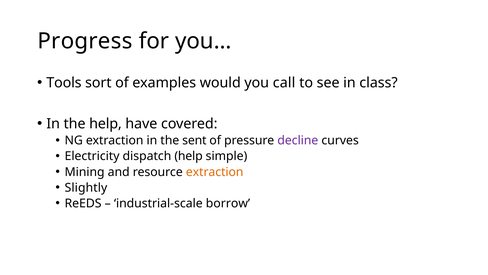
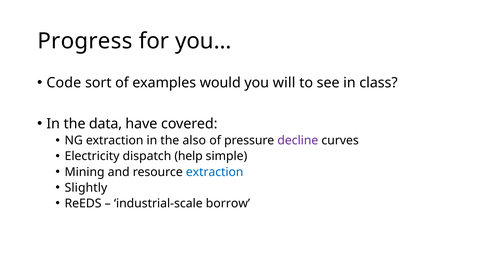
Tools: Tools -> Code (64, 83)
call: call -> will (284, 83)
the help: help -> data (106, 123)
sent: sent -> also (194, 140)
extraction colour: orange -> blue (215, 172)
